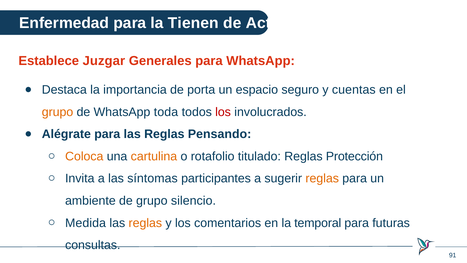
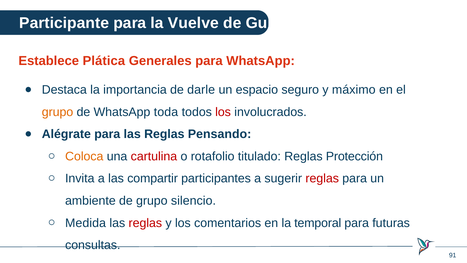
Enfermedad: Enfermedad -> Participante (64, 23)
Tienen: Tienen -> Vuelve (193, 23)
Acto: Acto -> Guía (263, 23)
Juzgar: Juzgar -> Plática (104, 61)
porta: porta -> darle (201, 90)
cuentas: cuentas -> máximo (354, 90)
cartulina colour: orange -> red (154, 156)
síntomas: síntomas -> compartir (153, 178)
reglas colour: orange -> red (322, 178)
reglas colour: orange -> red (145, 223)
